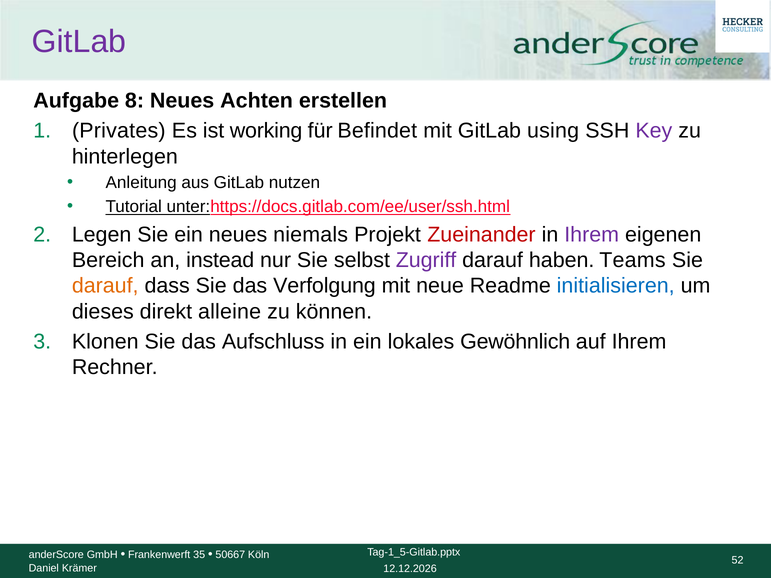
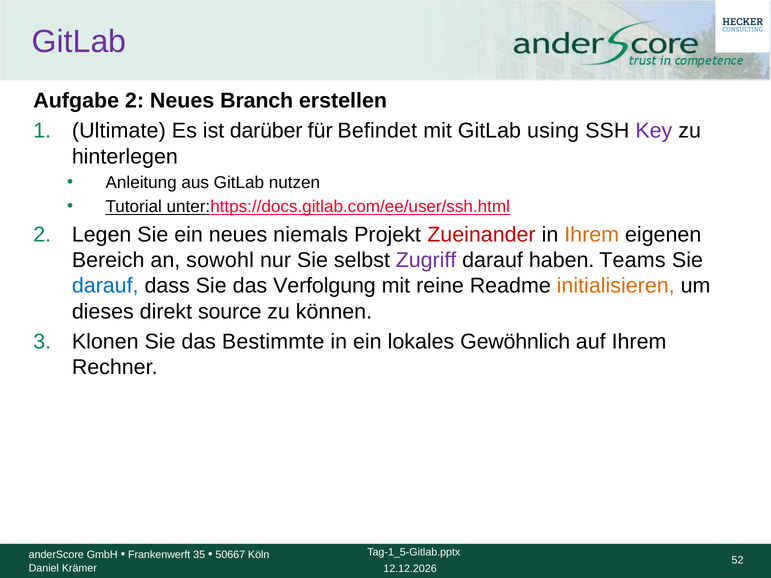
Aufgabe 8: 8 -> 2 (135, 101)
Achten: Achten -> Branch (257, 101)
Privates: Privates -> Ultimate (119, 131)
working: working -> darüber (266, 131)
Ihrem colour: purple -> orange (592, 235)
instead: instead -> sowohl (220, 260)
darauf colour: orange -> blue (105, 286)
neue: neue -> reine (440, 286)
initialisieren colour: blue -> orange (616, 286)
alleine: alleine -> source (230, 312)
Aufschluss: Aufschluss -> Bestimmte (273, 342)
